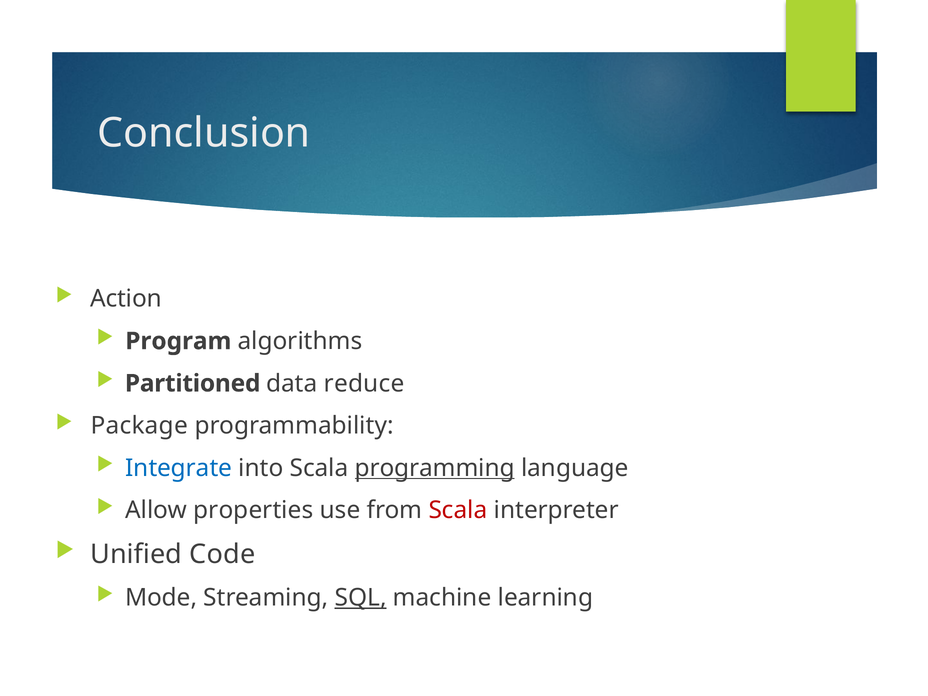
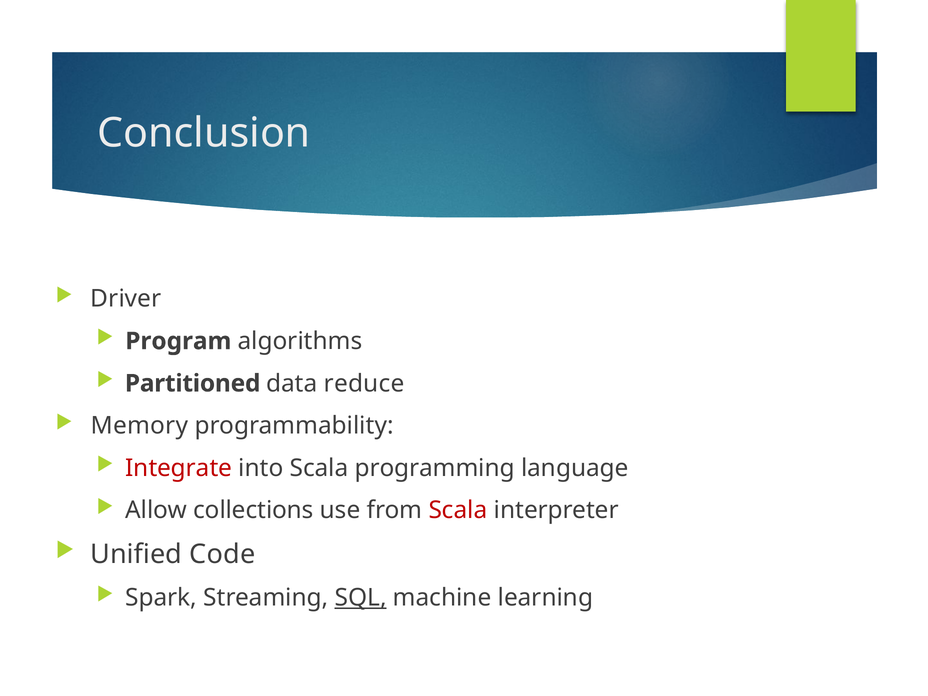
Action: Action -> Driver (126, 299)
Package: Package -> Memory (139, 426)
Integrate colour: blue -> red (179, 468)
programming underline: present -> none (435, 468)
properties: properties -> collections (253, 510)
Mode: Mode -> Spark (161, 598)
